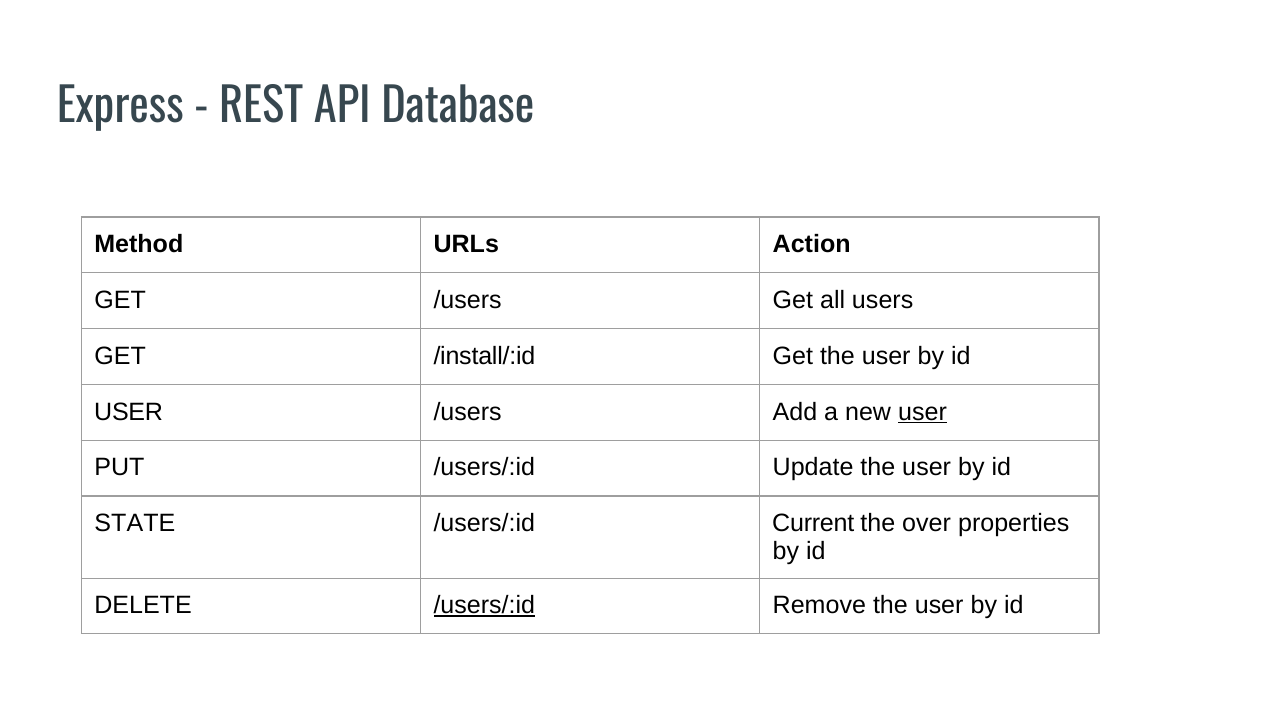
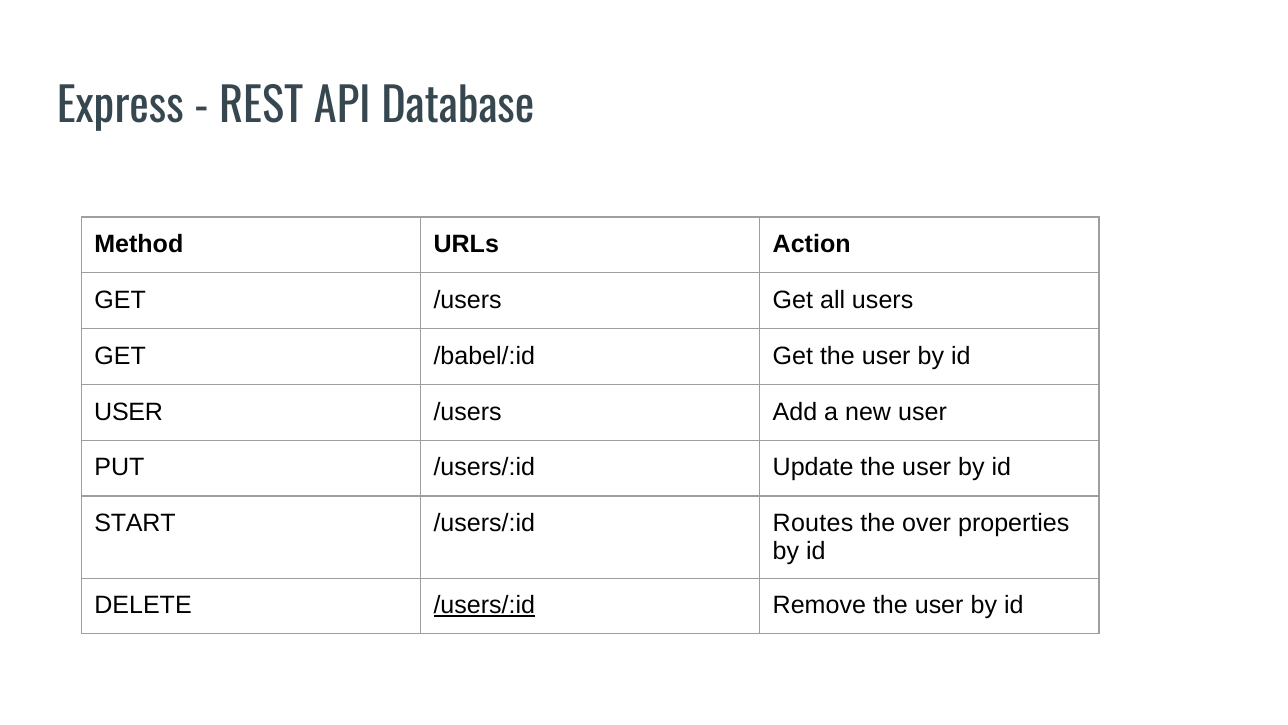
/install/:id: /install/:id -> /babel/:id (484, 356)
user underline: present -> none (923, 412)
STATE: STATE -> START (135, 523)
Current: Current -> Routes (813, 523)
